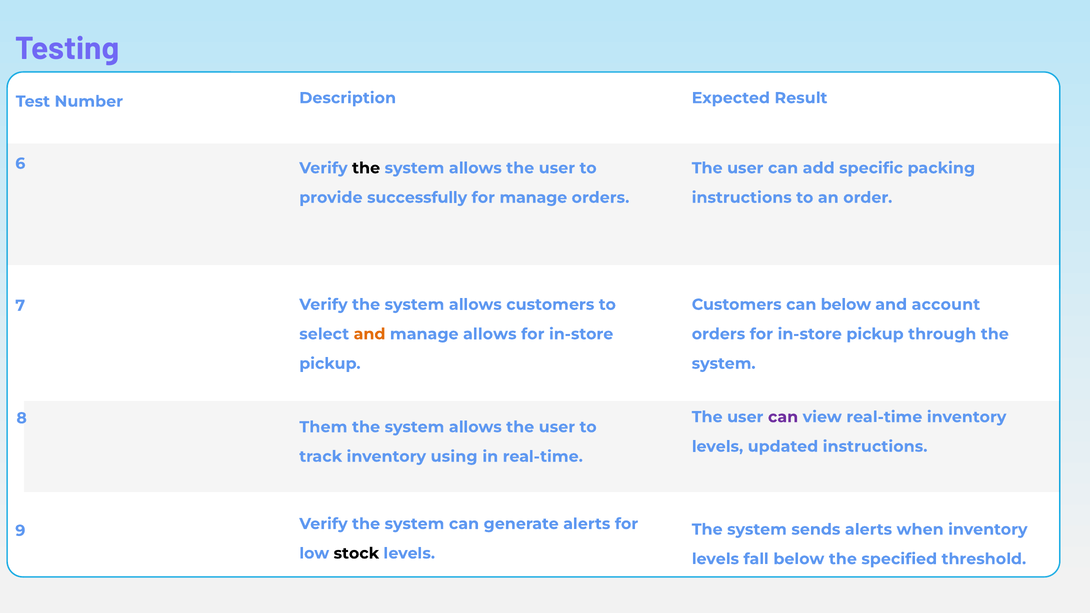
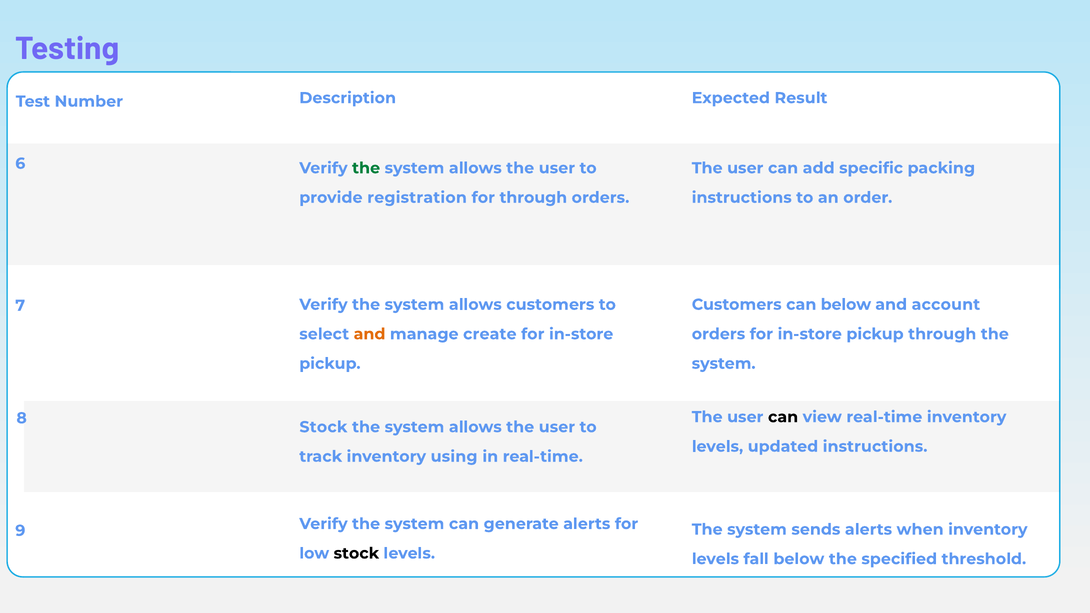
the colour: black -> green (366, 168)
successfully: successfully -> registration (417, 198)
for manage: manage -> through (533, 198)
manage allows: allows -> create (490, 334)
can colour: purple -> black (783, 417)
Them: Them -> Stock (323, 427)
